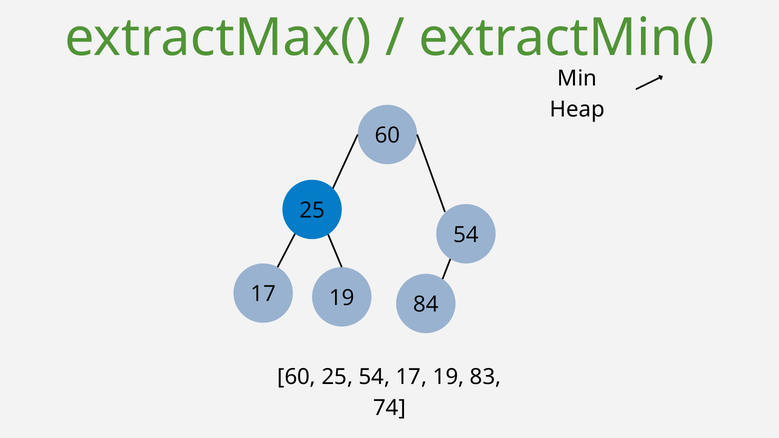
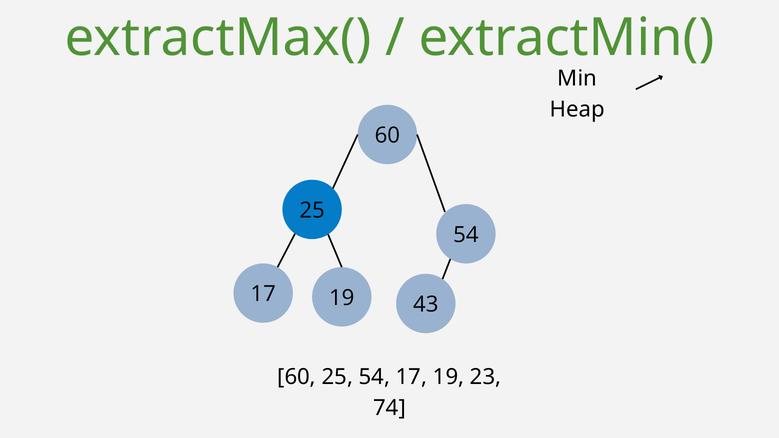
84: 84 -> 43 (426, 305)
83: 83 -> 23 (486, 377)
